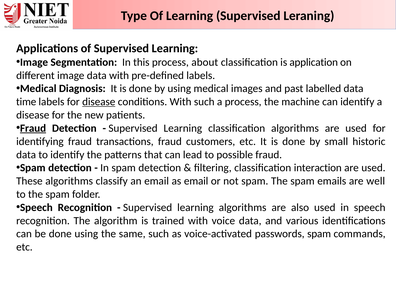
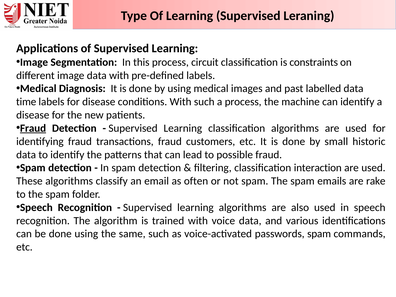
about: about -> circuit (205, 62)
application: application -> constraints (314, 62)
disease underline: present -> none (99, 102)
as email: email -> often (196, 181)
well: well -> rake (376, 181)
